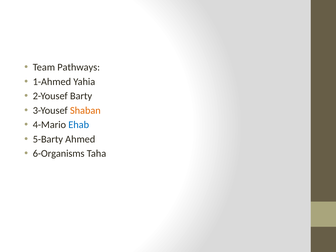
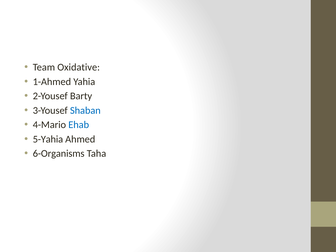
Pathways: Pathways -> Oxidative (79, 67)
Shaban colour: orange -> blue (85, 110)
5-Barty: 5-Barty -> 5-Yahia (48, 139)
